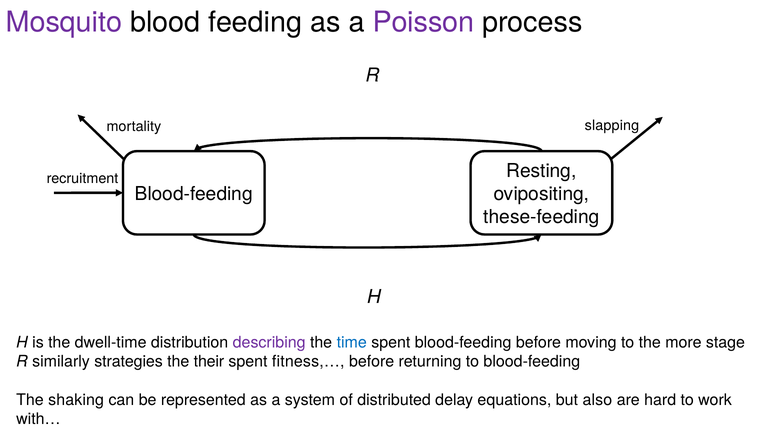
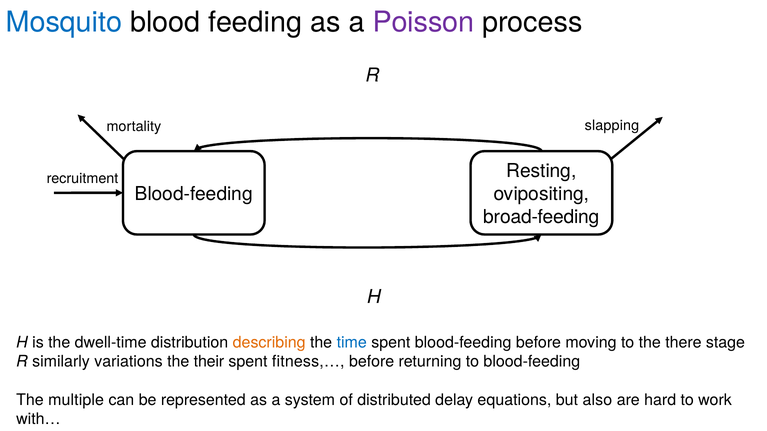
Mosquito colour: purple -> blue (64, 22)
these-feeding: these-feeding -> broad-feeding (542, 217)
describing colour: purple -> orange (269, 343)
more: more -> there (683, 343)
strategies: strategies -> variations (128, 362)
shaking: shaking -> multiple (76, 400)
